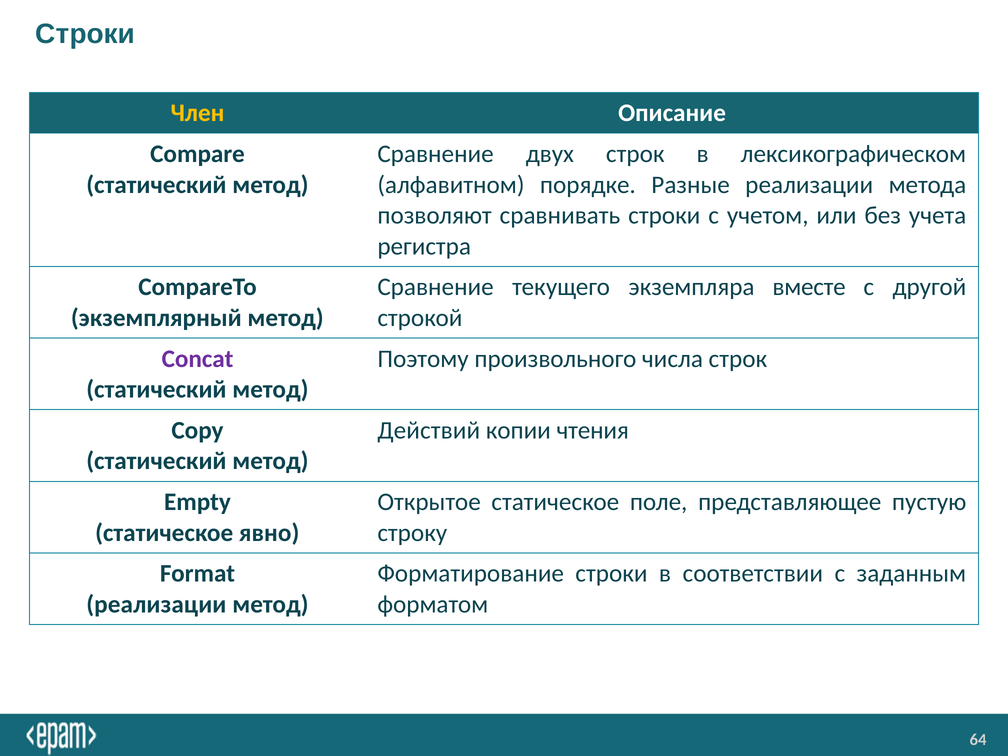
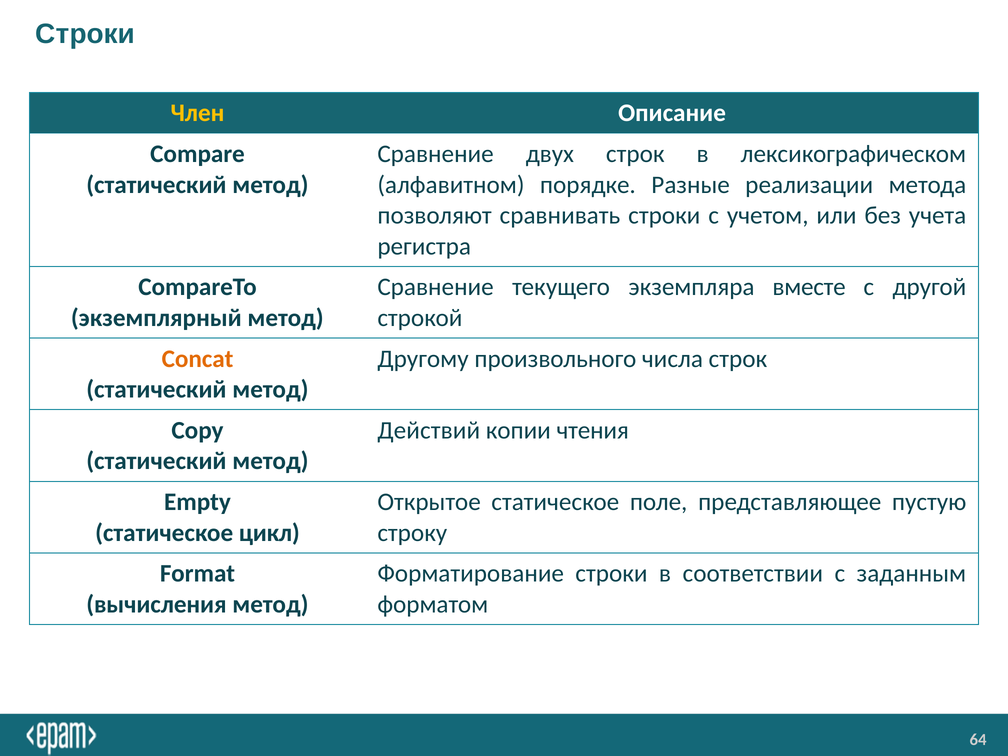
Concat colour: purple -> orange (198, 359)
Поэтому: Поэтому -> Другому (423, 359)
явно: явно -> цикл (269, 533)
реализации: реализации -> вычисления (156, 604)
